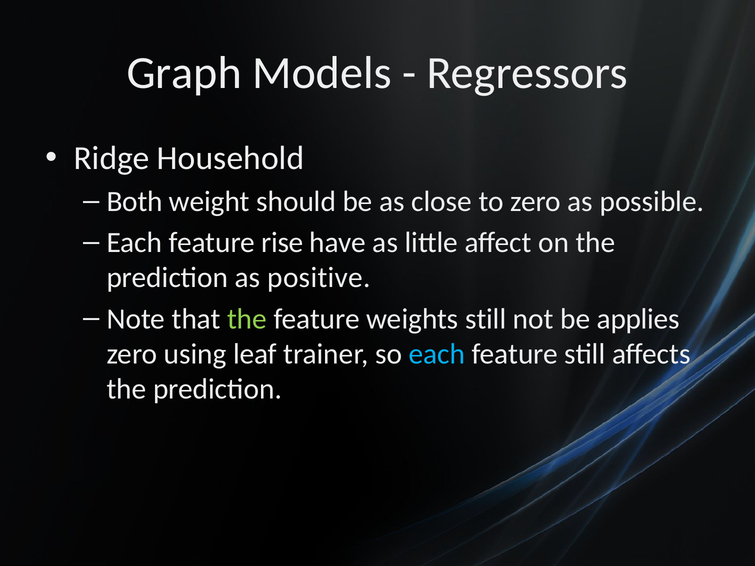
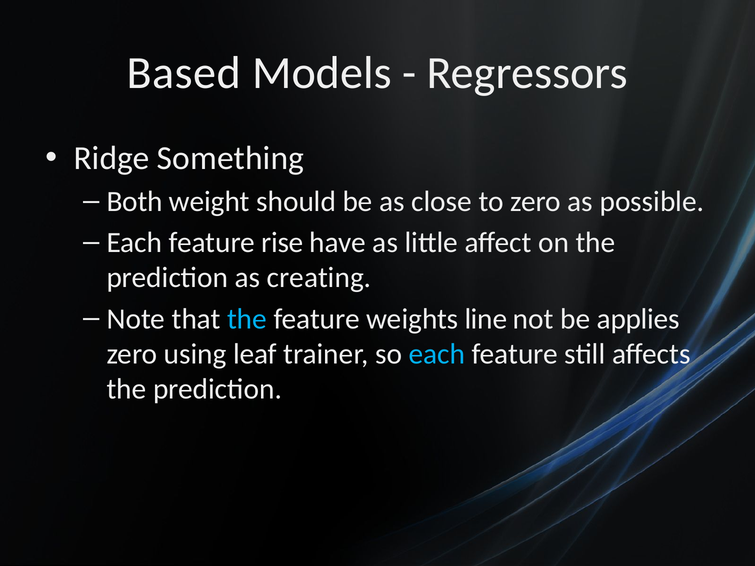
Graph: Graph -> Based (184, 73)
Household: Household -> Something (231, 158)
positive: positive -> creating (319, 278)
the colour: light green -> light blue (247, 319)
weights still: still -> line (486, 319)
